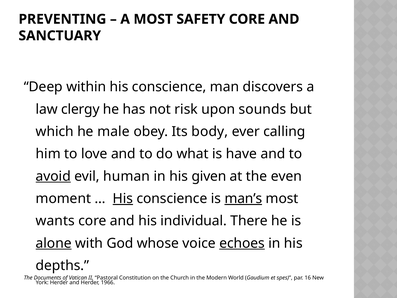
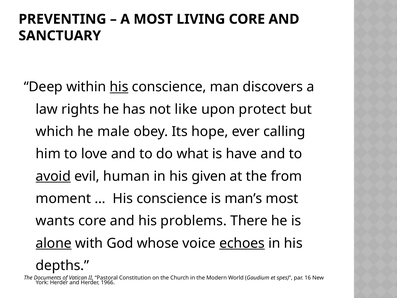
SAFETY: SAFETY -> LIVING (201, 19)
his underline: none -> present (119, 87)
clergy: clergy -> rights (80, 109)
risk: risk -> like (186, 109)
sounds: sounds -> protect (262, 109)
body: body -> hope (210, 131)
even: even -> from (286, 176)
His underline: present -> none (123, 198)
man’s underline: present -> none (243, 198)
individual: individual -> problems (194, 221)
